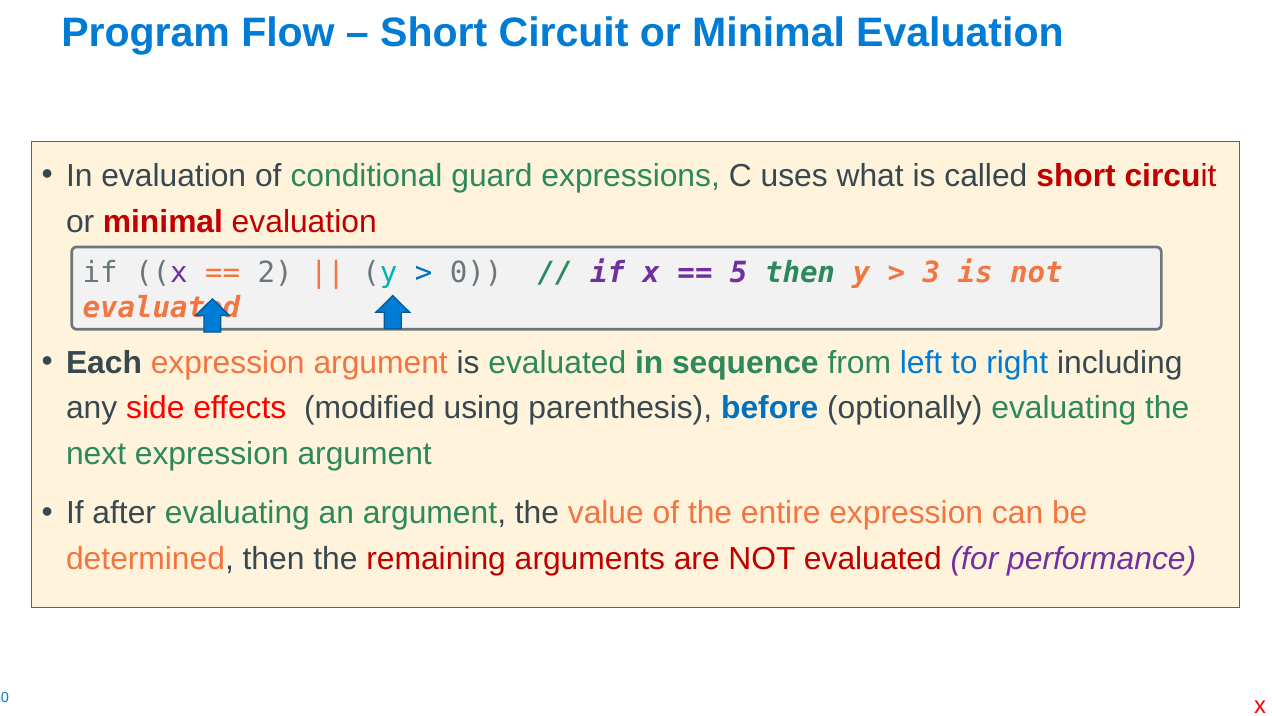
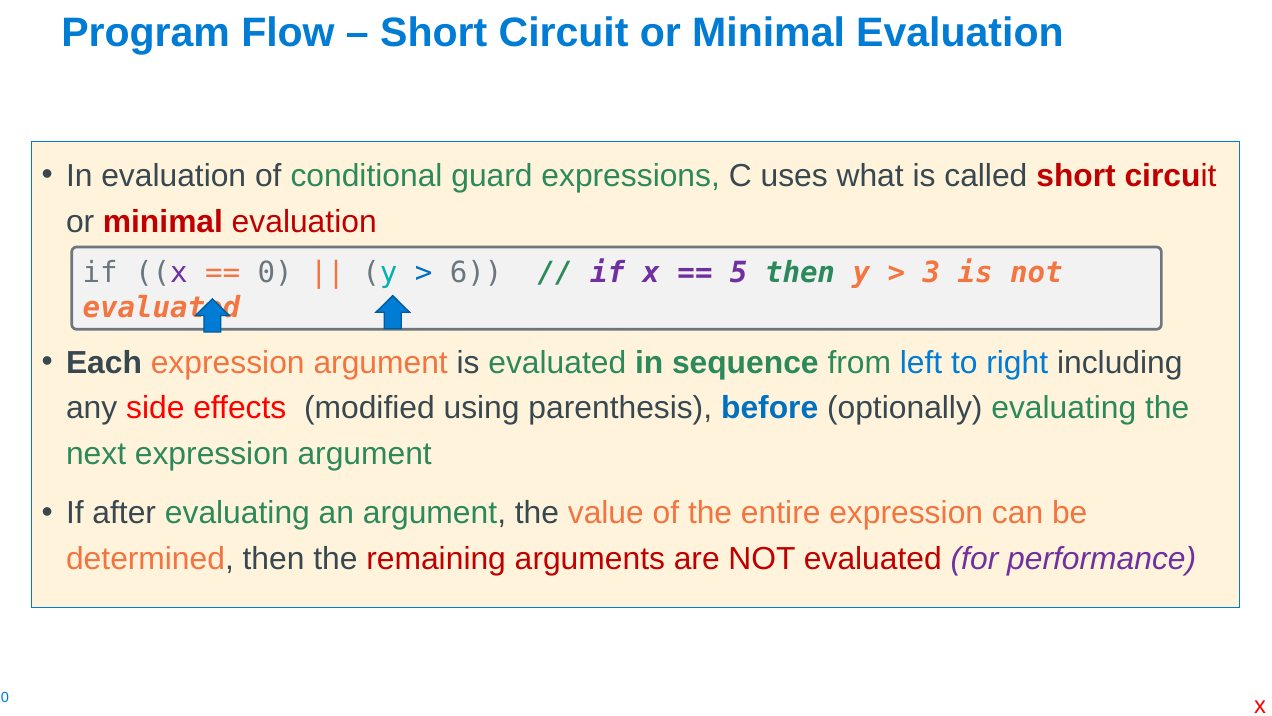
2: 2 -> 0 (275, 272)
0: 0 -> 6 (476, 272)
